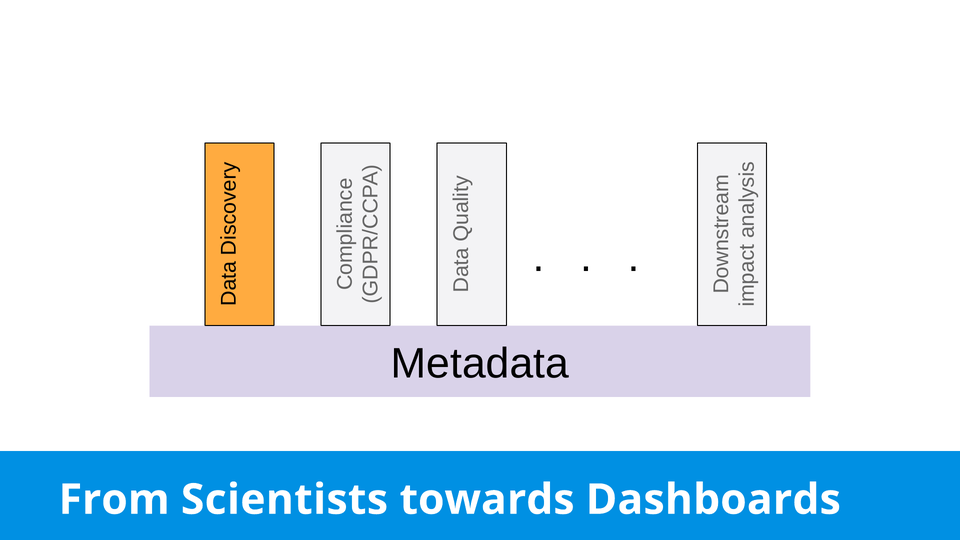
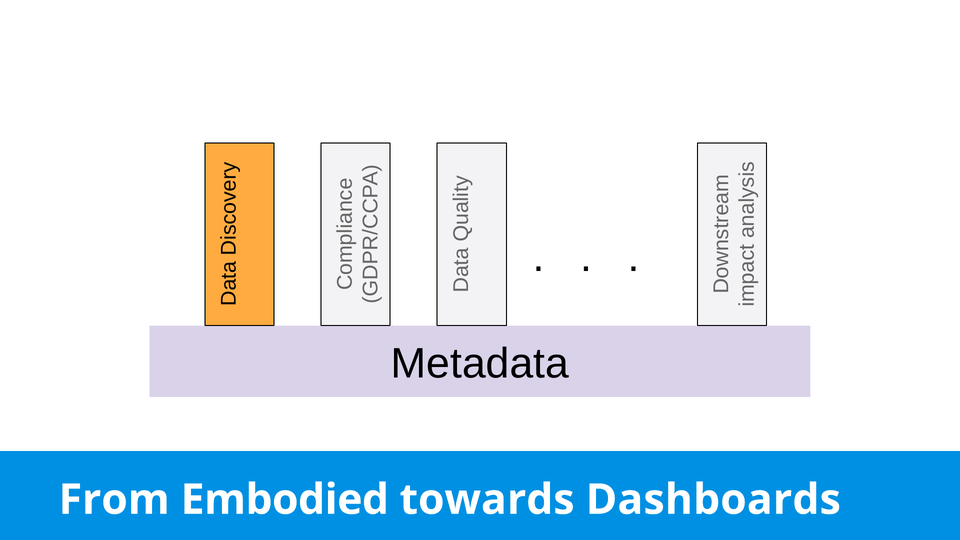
Scientists: Scientists -> Embodied (285, 500)
